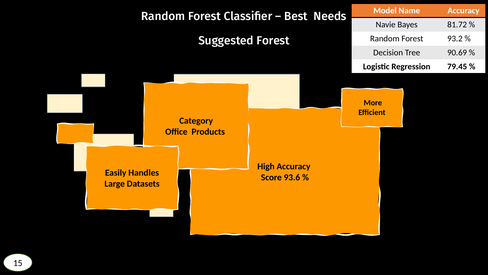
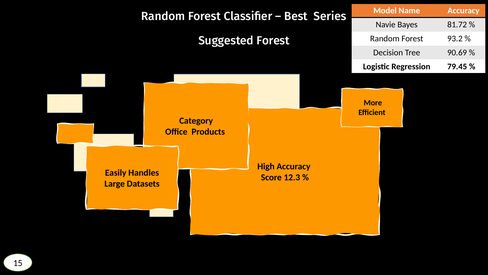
Needs: Needs -> Series (330, 16)
93.6: 93.6 -> 12.3 (292, 177)
